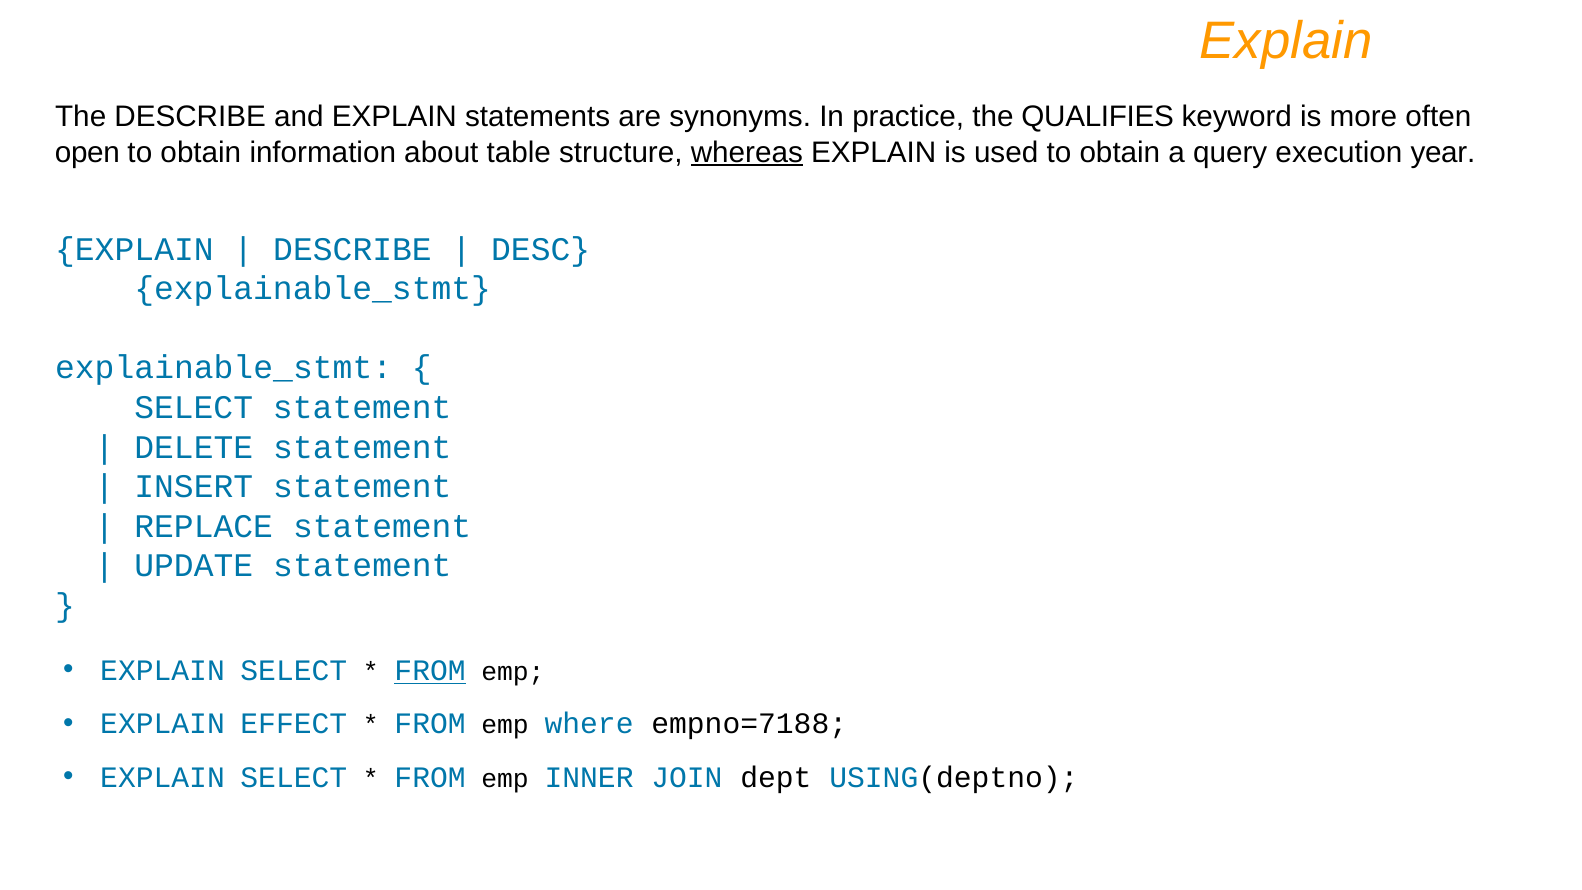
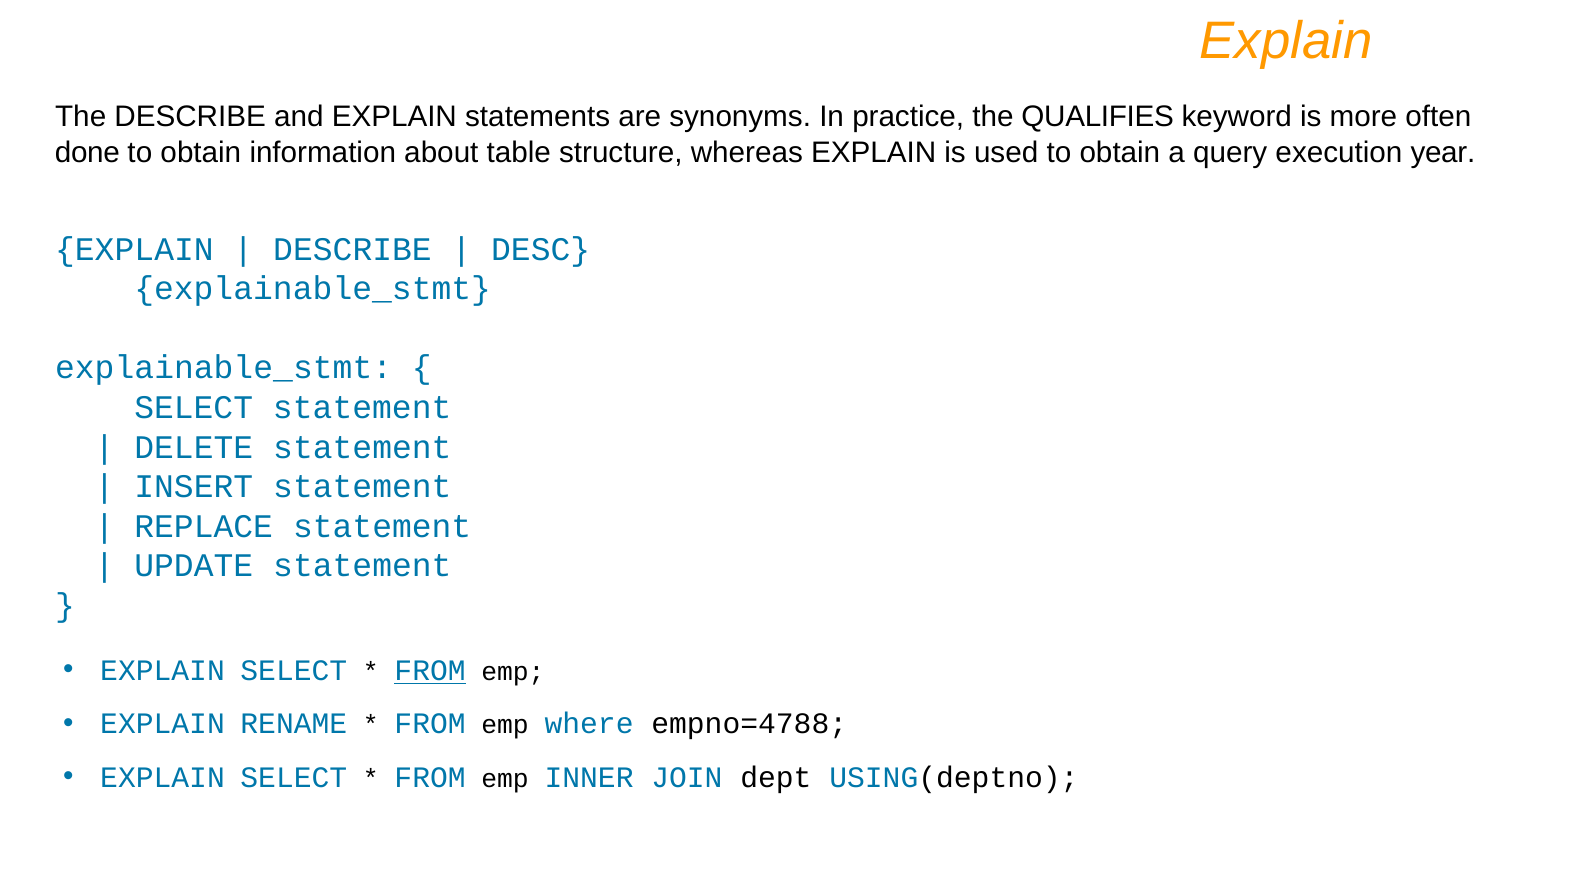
open: open -> done (87, 152)
whereas underline: present -> none (747, 152)
EFFECT: EFFECT -> RENAME (294, 724)
empno=7188: empno=7188 -> empno=4788 (749, 724)
